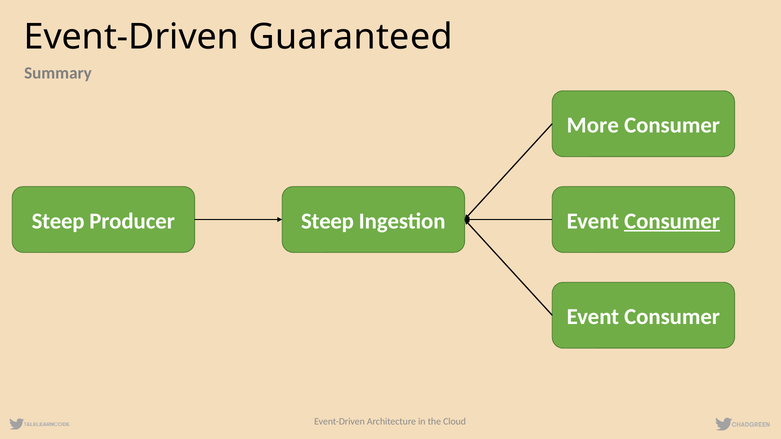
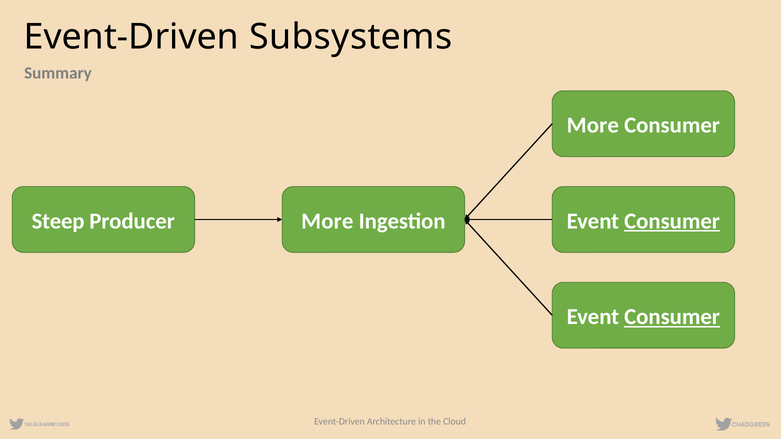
Guaranteed: Guaranteed -> Subsystems (351, 37)
Producer Steep: Steep -> More (327, 221)
Consumer underline: none -> present (672, 317)
